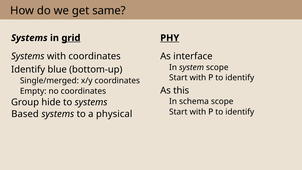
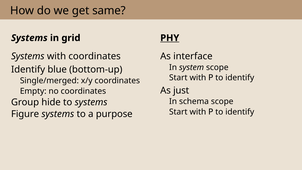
grid underline: present -> none (71, 38)
this: this -> just (181, 90)
Based: Based -> Figure (25, 114)
physical: physical -> purpose (114, 114)
